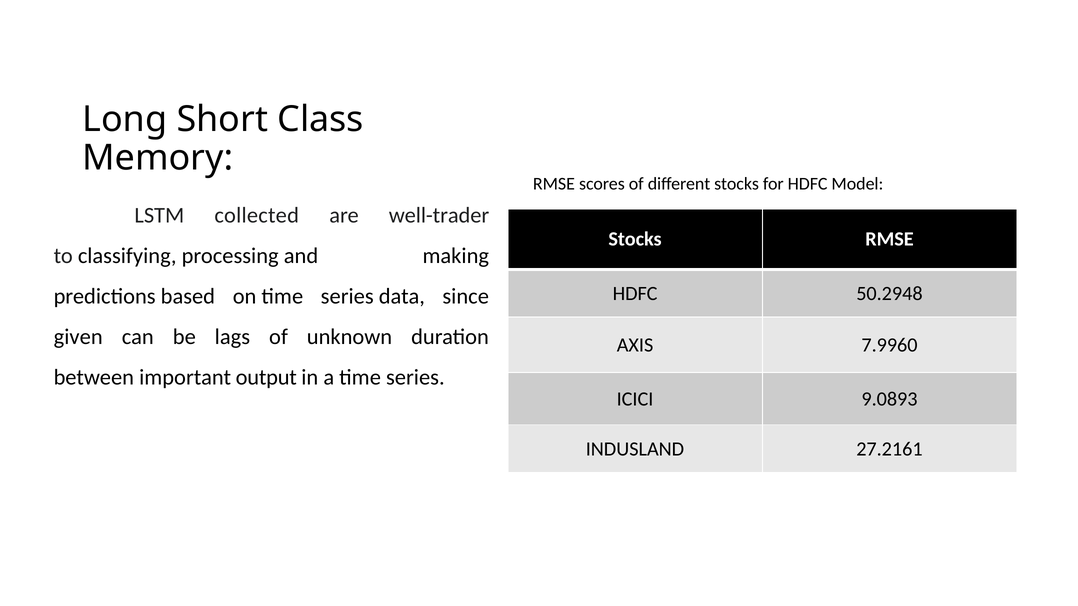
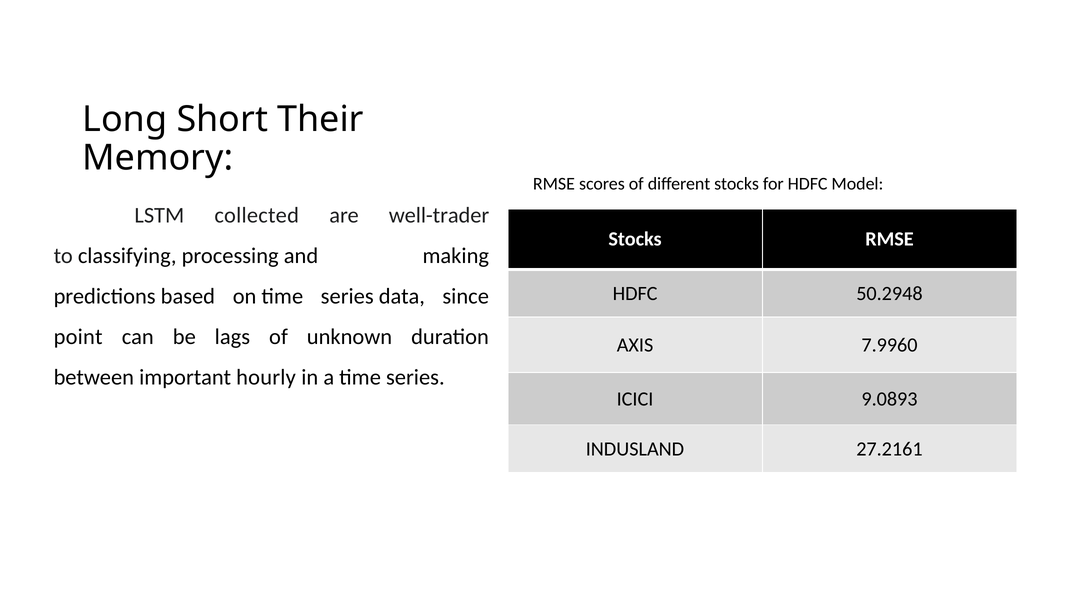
Class: Class -> Their (321, 119)
given: given -> point (78, 337)
output: output -> hourly (266, 378)
